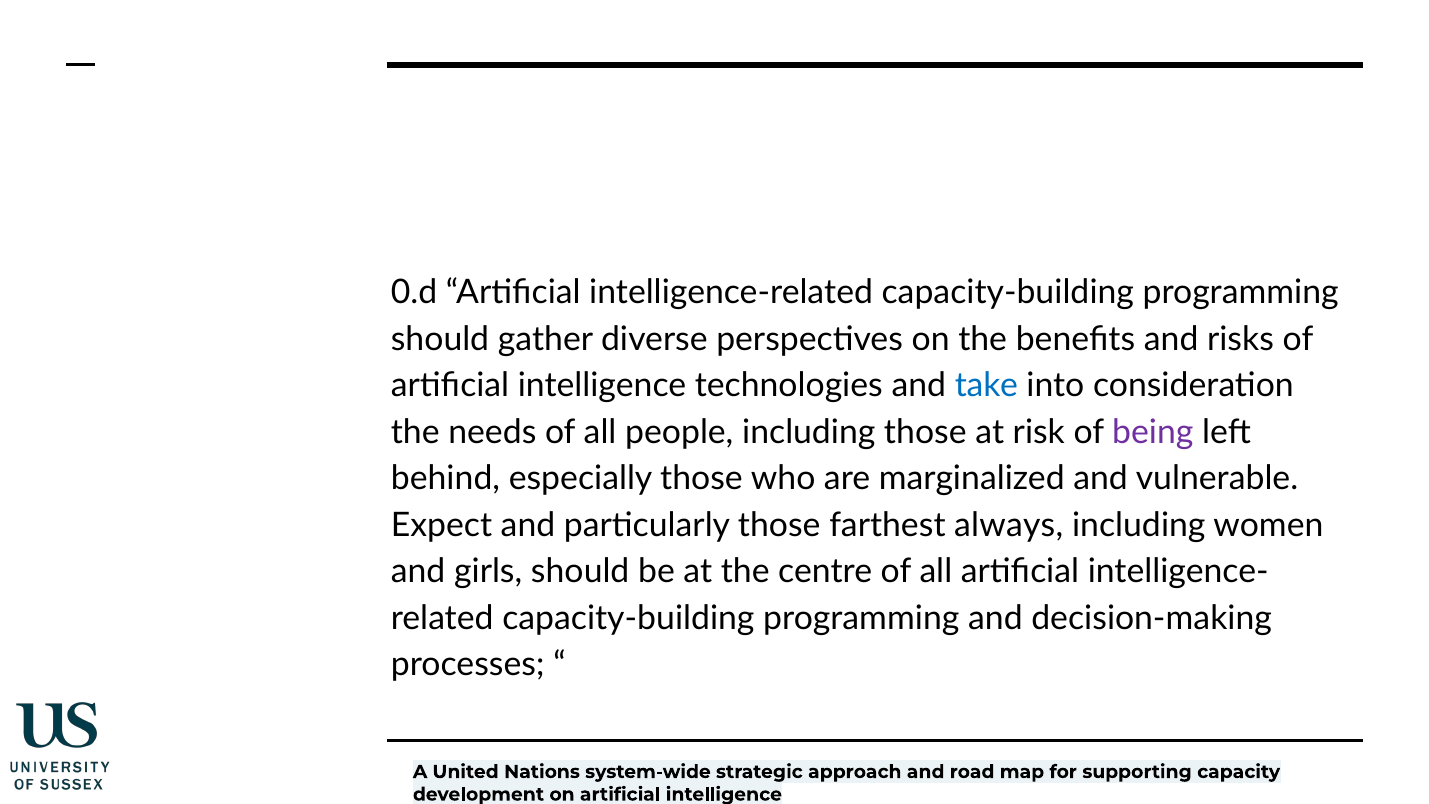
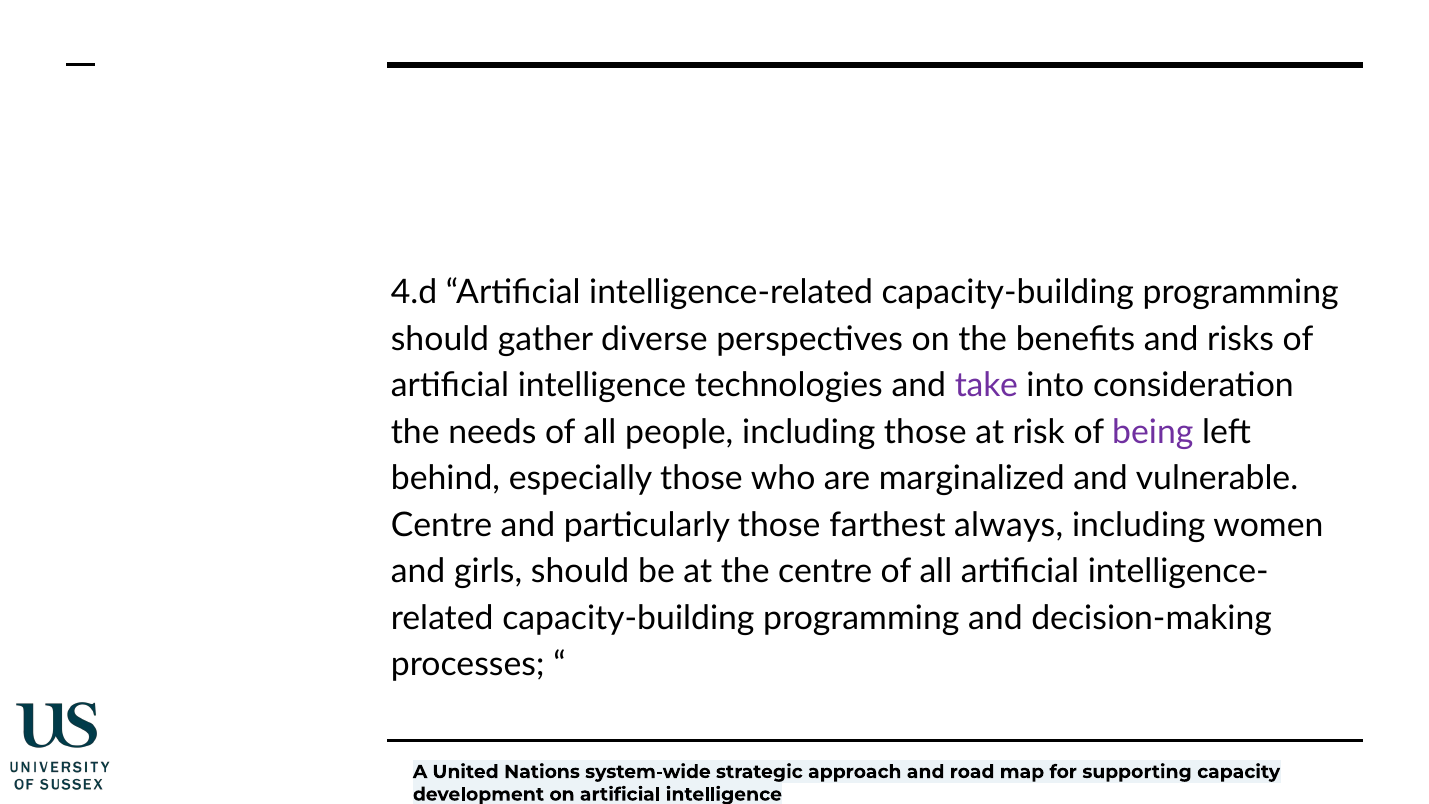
0.d: 0.d -> 4.d (414, 292)
take colour: blue -> purple (986, 385)
Expect: Expect -> Centre (442, 525)
